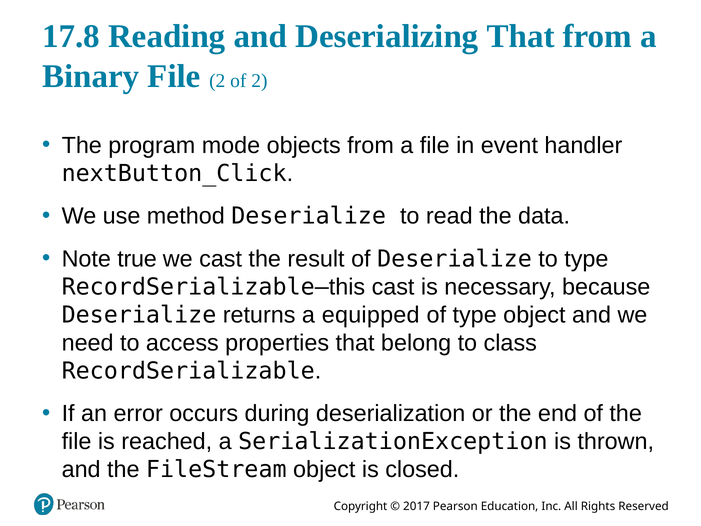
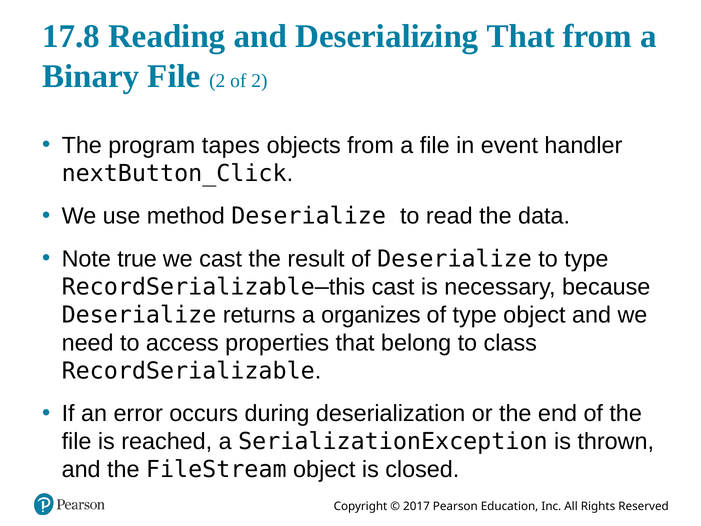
mode: mode -> tapes (231, 145)
equipped: equipped -> organizes (371, 315)
